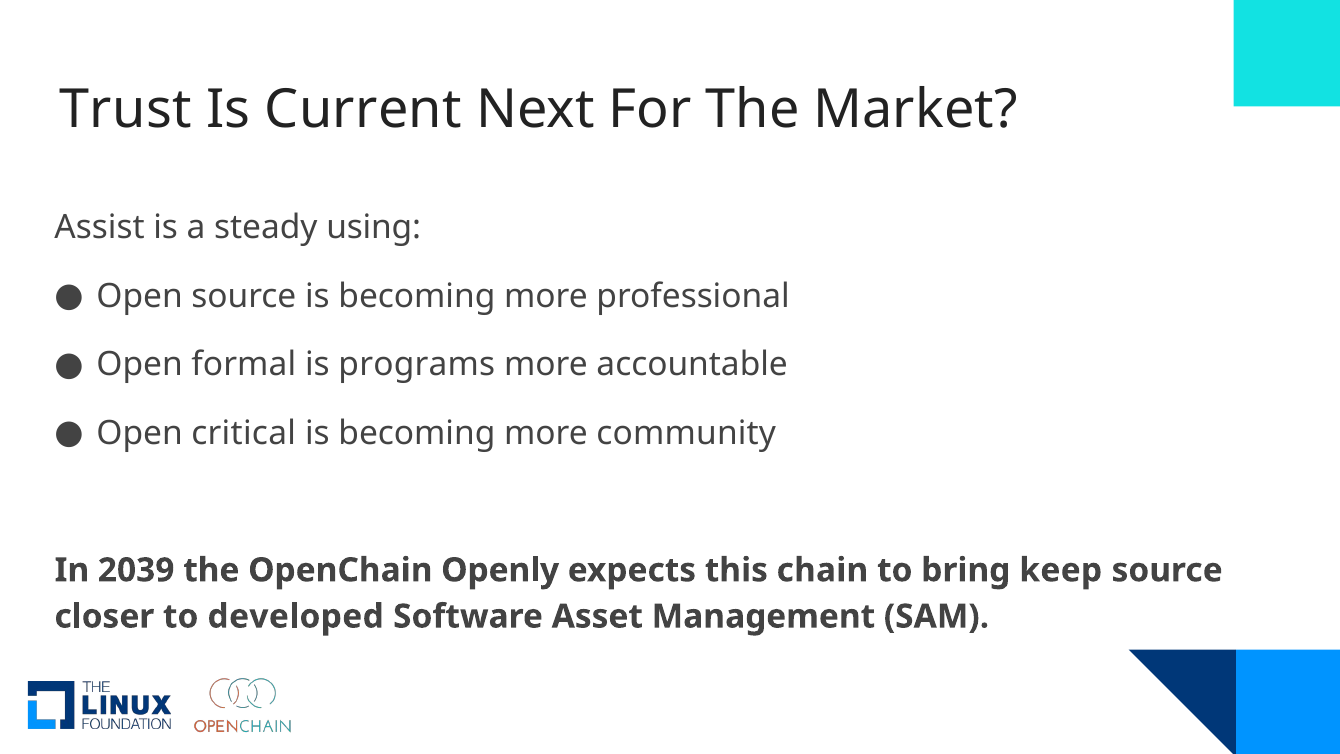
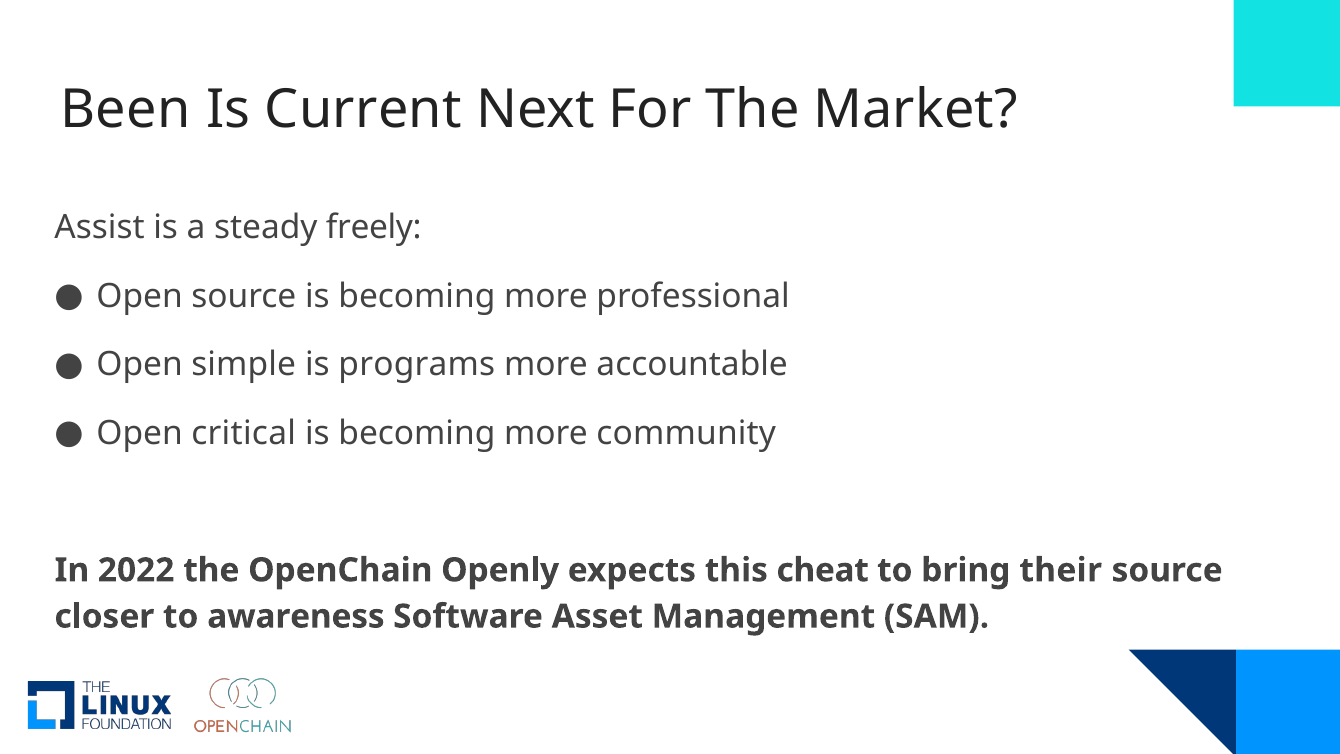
Trust: Trust -> Been (125, 110)
using: using -> freely (374, 227)
formal: formal -> simple (244, 365)
2039: 2039 -> 2022 (136, 570)
chain: chain -> cheat (823, 570)
keep: keep -> their (1061, 570)
developed: developed -> awareness (296, 616)
